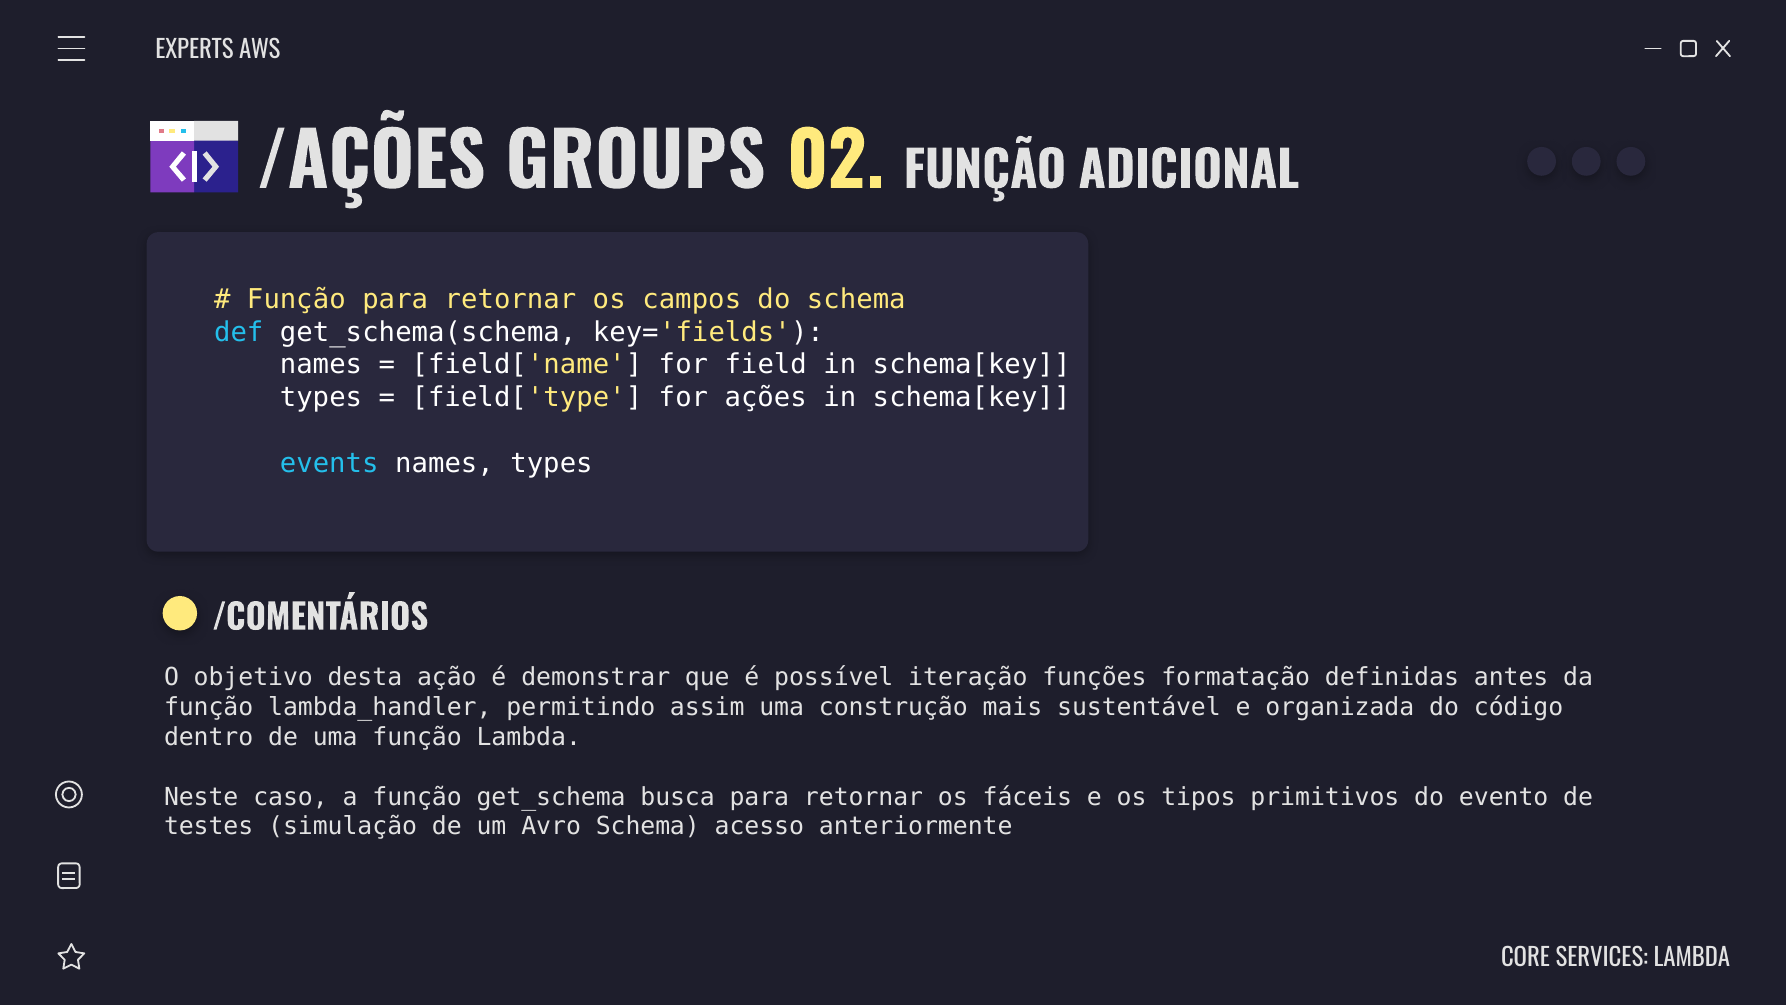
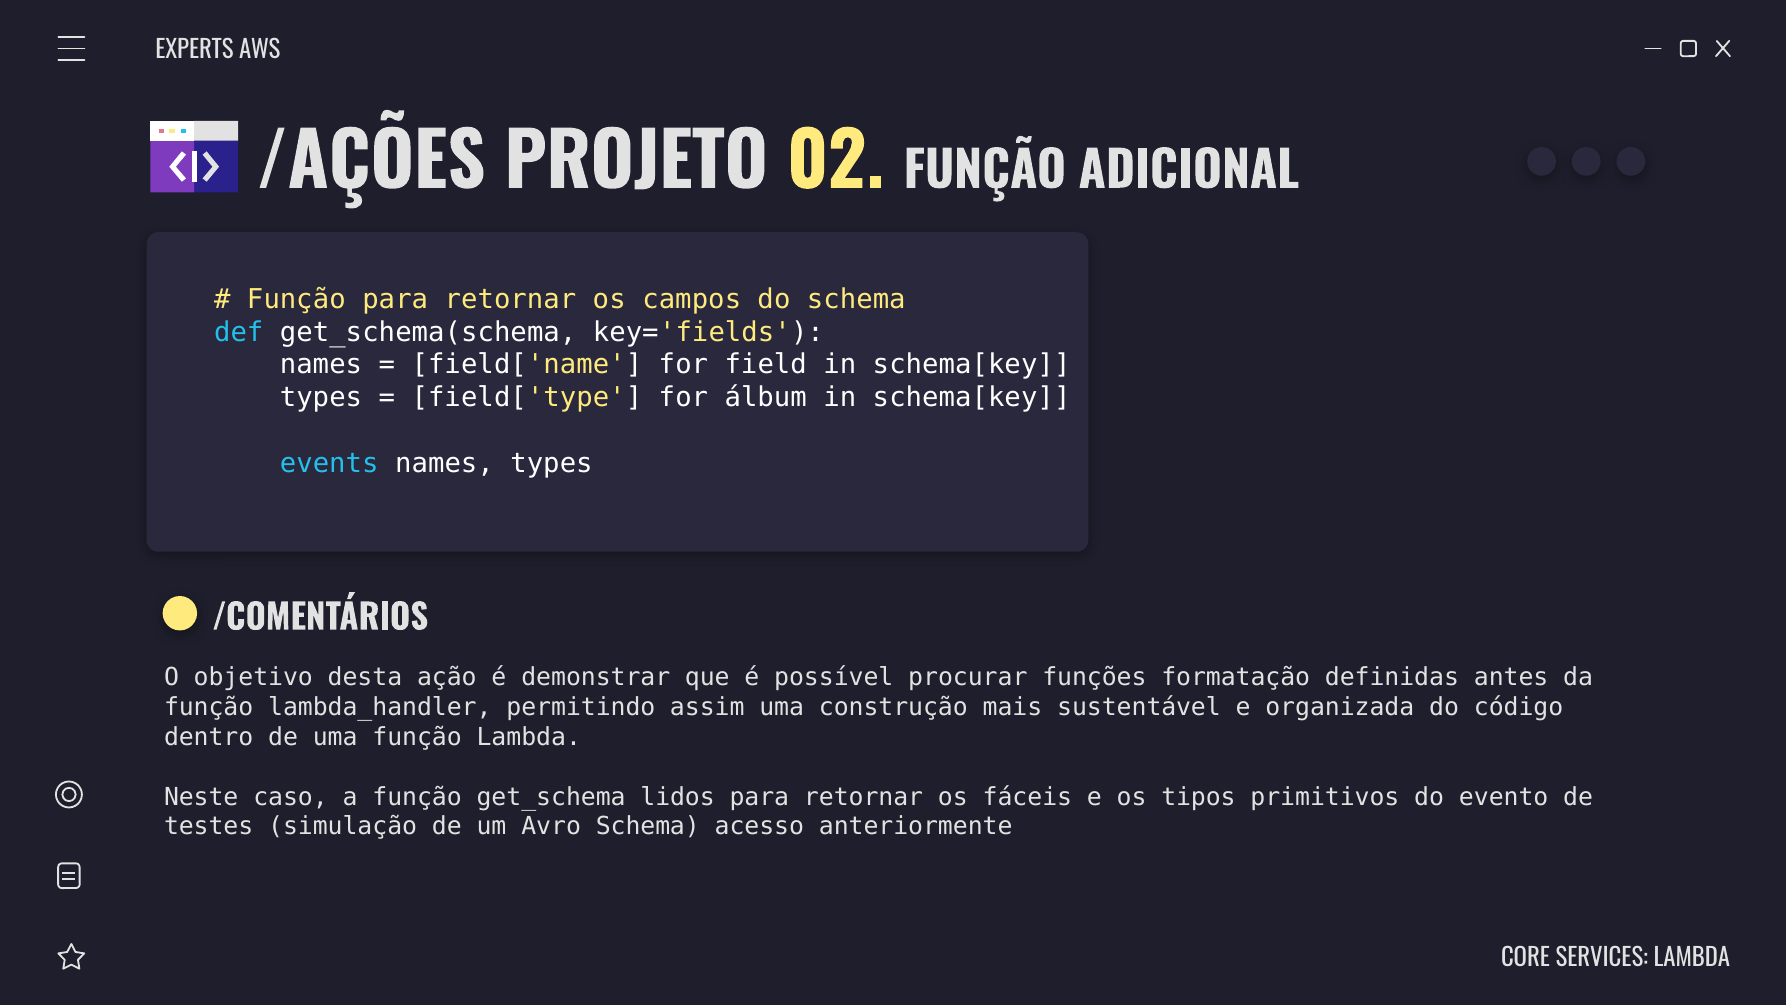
GROUPS: GROUPS -> PROJETO (636, 163)
ações: ações -> álbum (766, 397)
iteração: iteração -> procurar (968, 677)
busca: busca -> lidos (678, 797)
